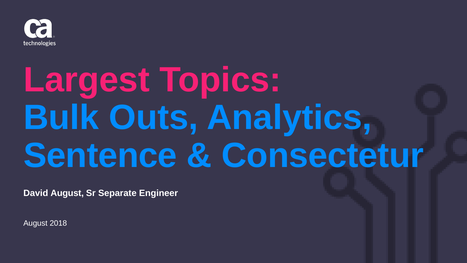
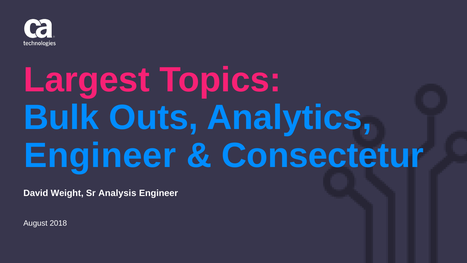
Sentence: Sentence -> Engineer (100, 155)
David August: August -> Weight (67, 193)
Separate: Separate -> Analysis (117, 193)
